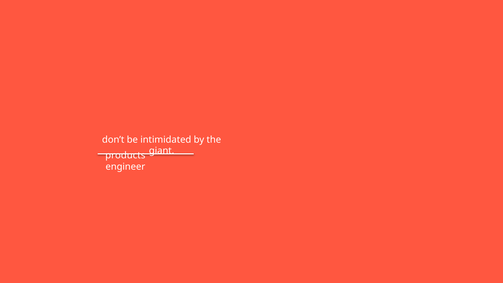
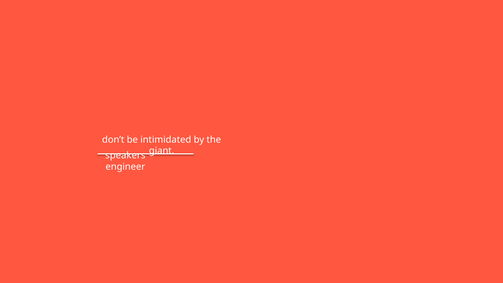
products: products -> speakers (125, 155)
